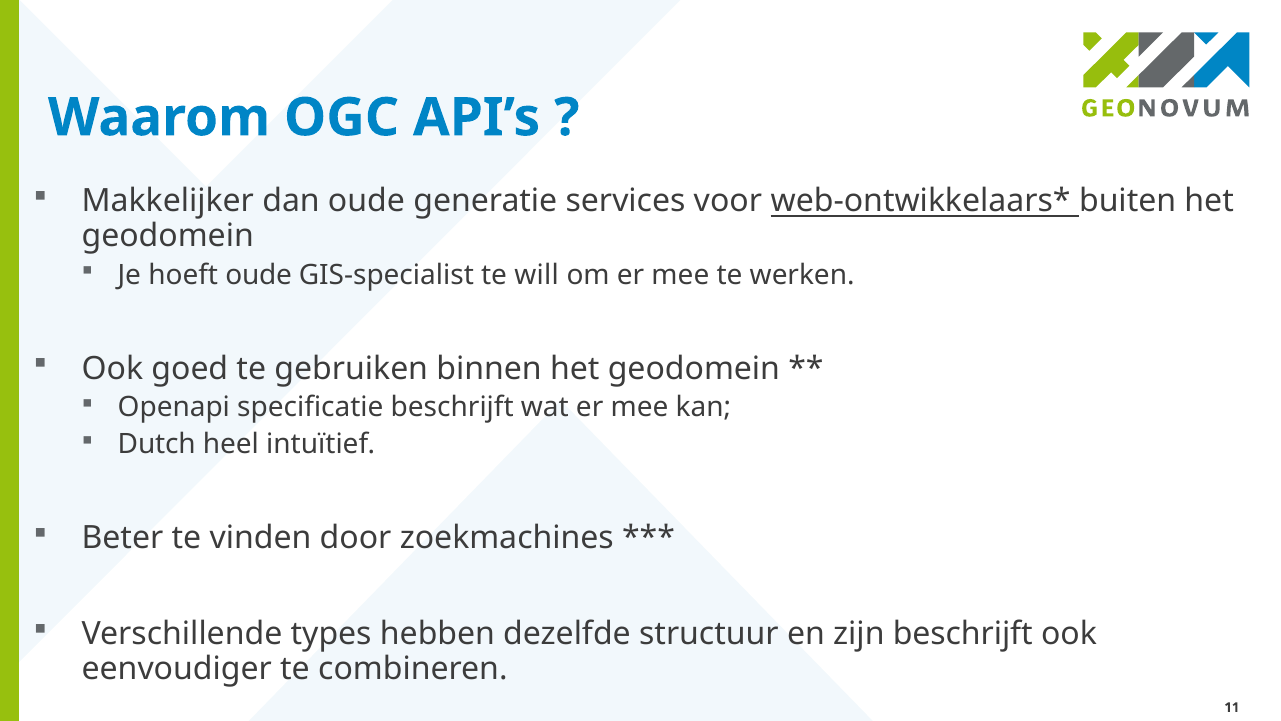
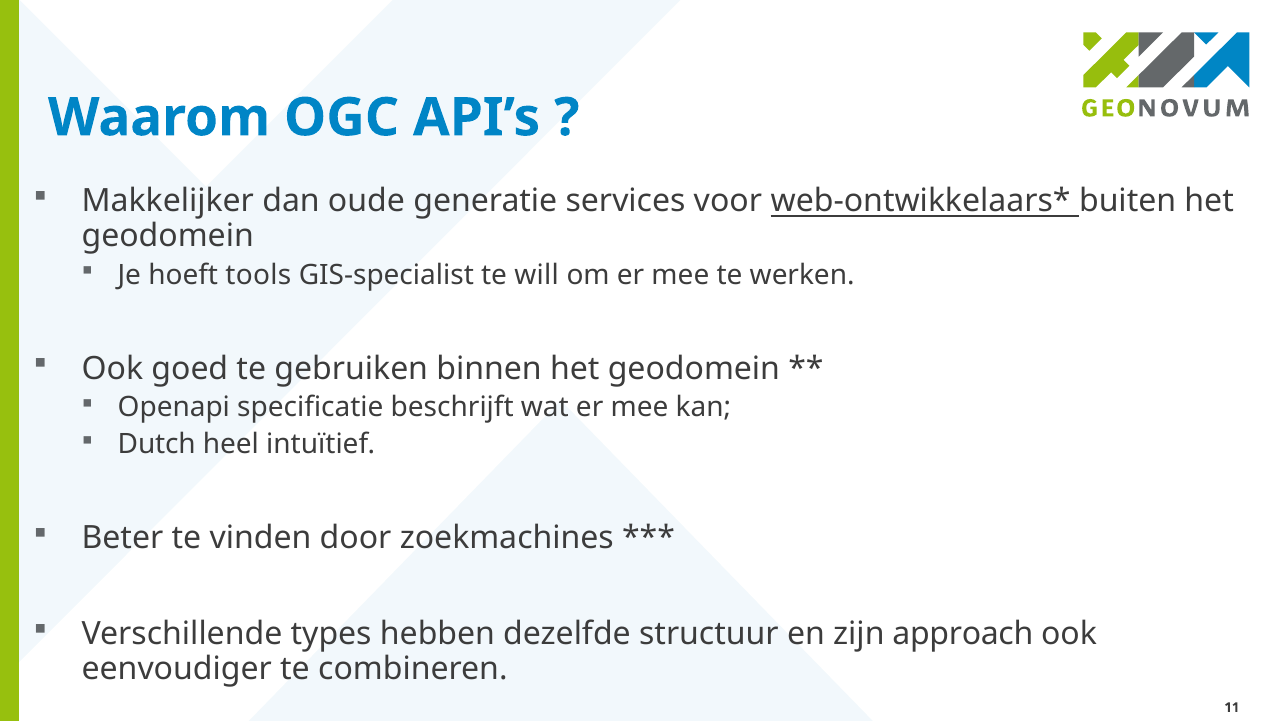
hoeft oude: oude -> tools (258, 275)
zijn beschrijft: beschrijft -> approach (963, 634)
